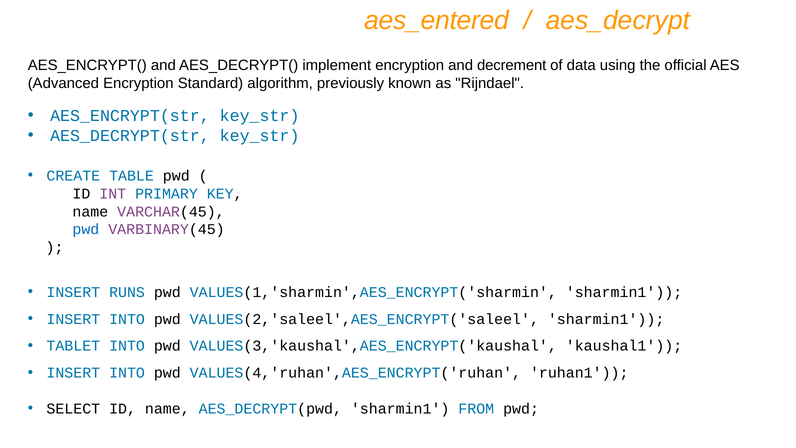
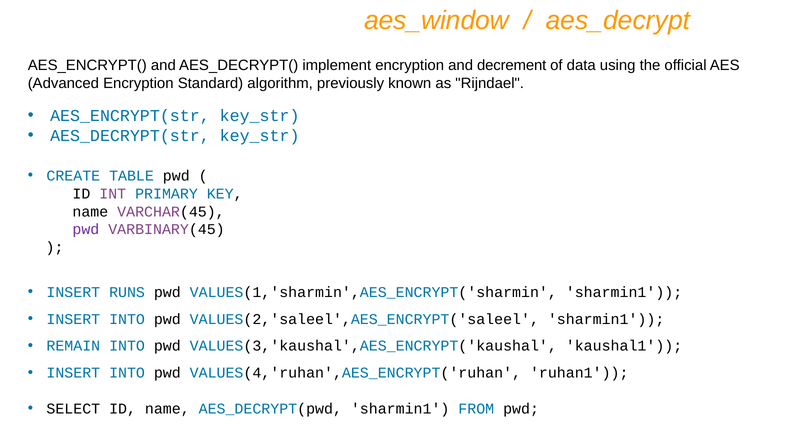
aes_entered: aes_entered -> aes_window (437, 21)
pwd colour: blue -> purple (86, 229)
TABLET: TABLET -> REMAIN (73, 346)
